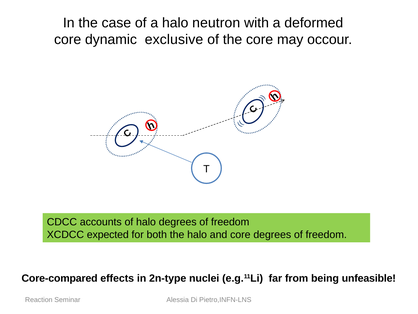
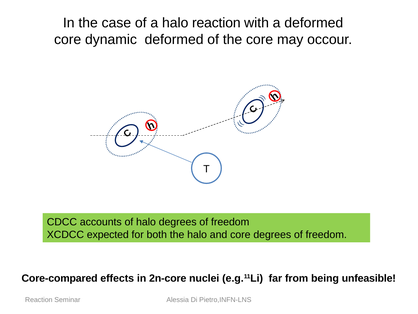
halo neutron: neutron -> reaction (216, 23)
dynamic exclusive: exclusive -> deformed (174, 40)
2n-type: 2n-type -> 2n-core (168, 278)
